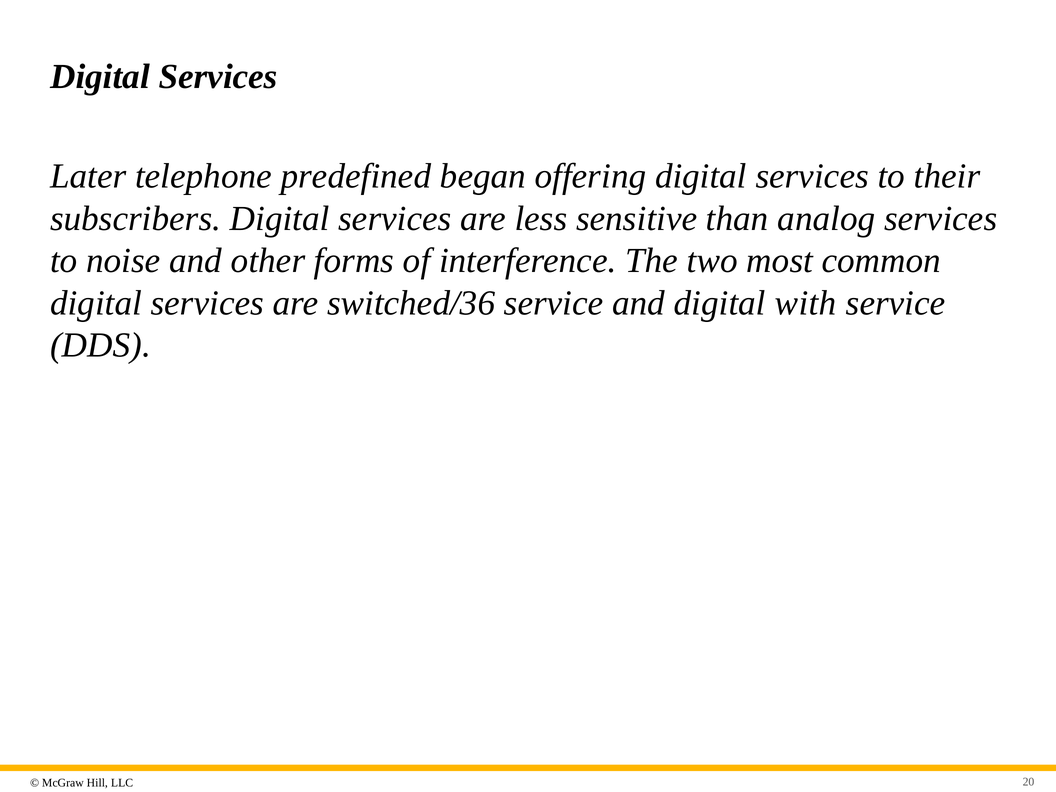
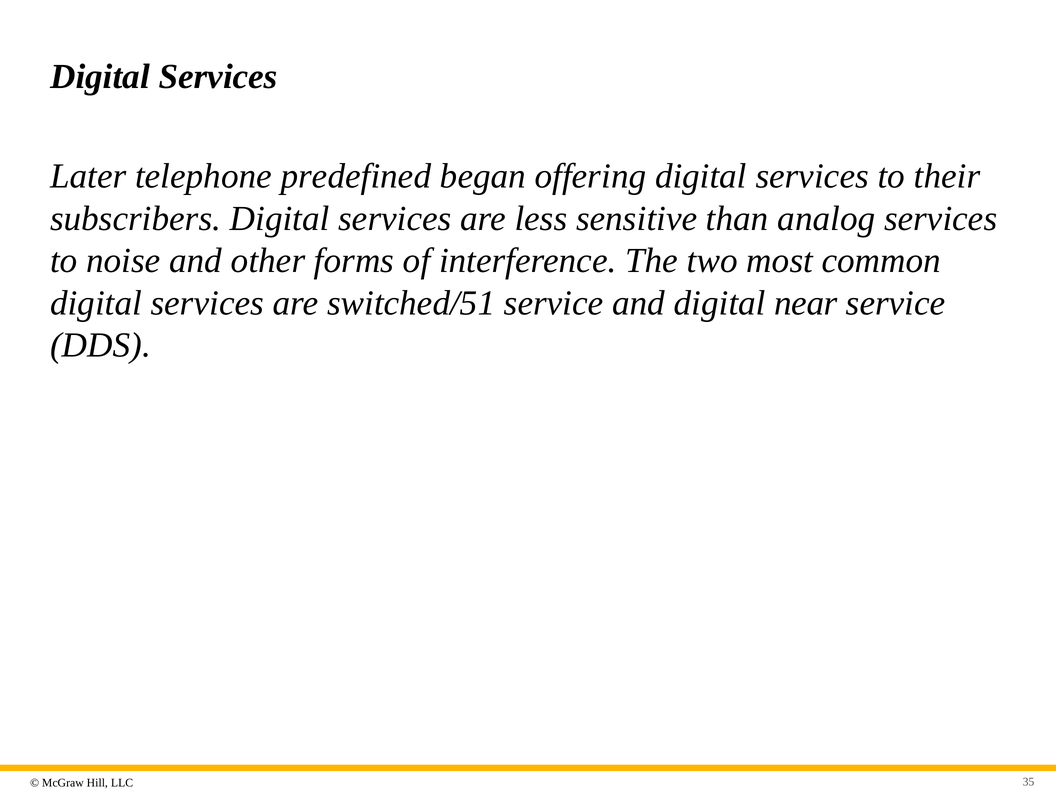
switched/36: switched/36 -> switched/51 (411, 303)
with: with -> near (806, 303)
20: 20 -> 35 (1029, 782)
